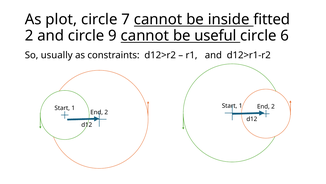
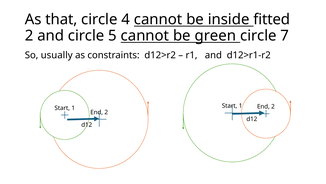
plot: plot -> that (61, 19)
7: 7 -> 4 (126, 19)
9: 9 -> 5 (112, 35)
useful: useful -> green (215, 35)
6: 6 -> 7 (285, 35)
